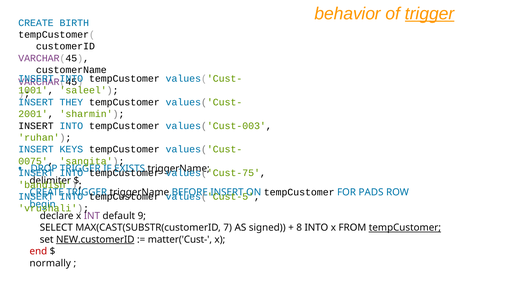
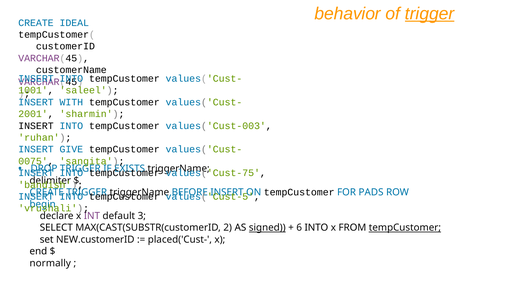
BIRTH: BIRTH -> IDEAL (74, 23)
THEY: THEY -> WITH (71, 102)
KEYS: KEYS -> GIVE (71, 149)
9: 9 -> 3 (142, 216)
7: 7 -> 2 (228, 227)
signed underline: none -> present (267, 227)
8: 8 -> 6 (299, 227)
NEW.customerID underline: present -> none (95, 239)
matter('Cust-: matter('Cust- -> placed('Cust- (180, 239)
end colour: red -> black (38, 251)
